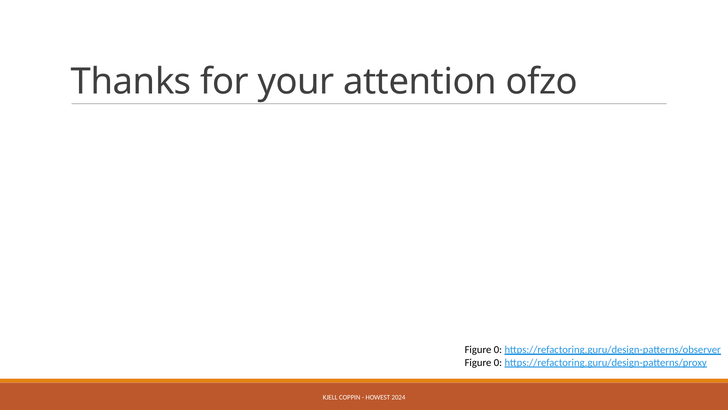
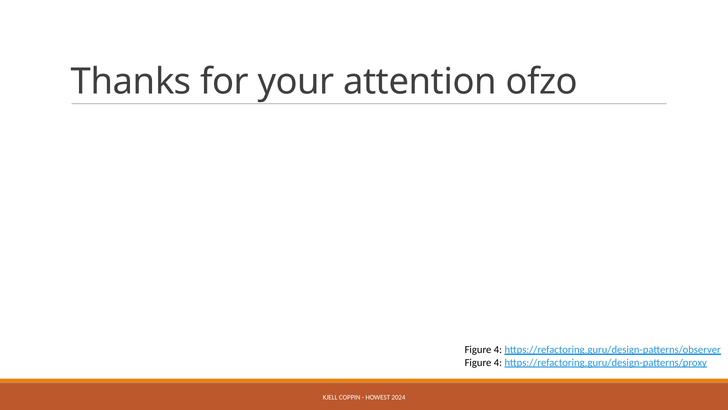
0: 0 -> 4 (498, 349)
0: 0 -> 4 (498, 362)
